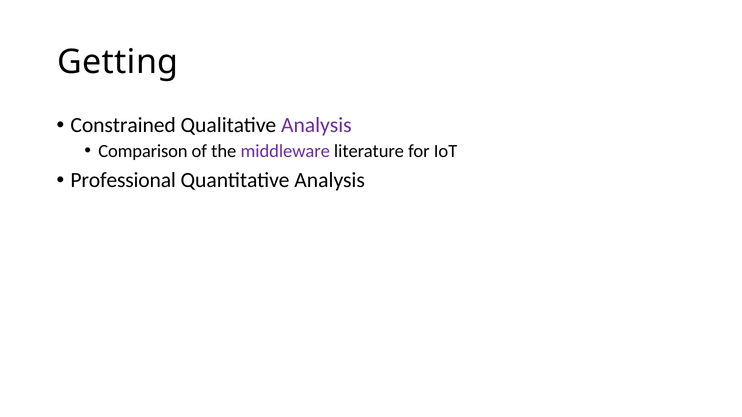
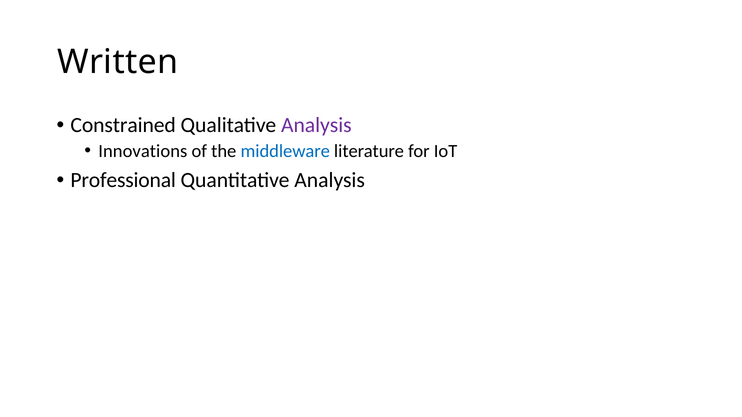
Getting: Getting -> Written (118, 62)
Comparison: Comparison -> Innovations (143, 151)
middleware colour: purple -> blue (285, 151)
